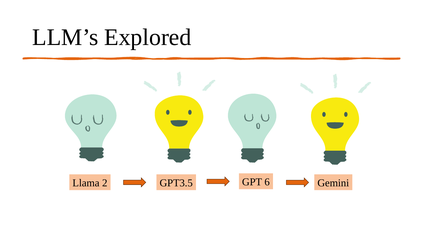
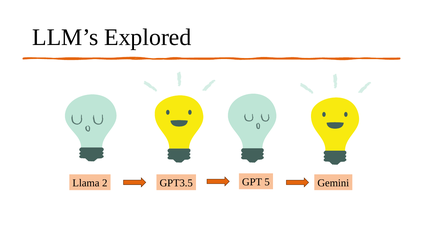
6: 6 -> 5 (267, 182)
